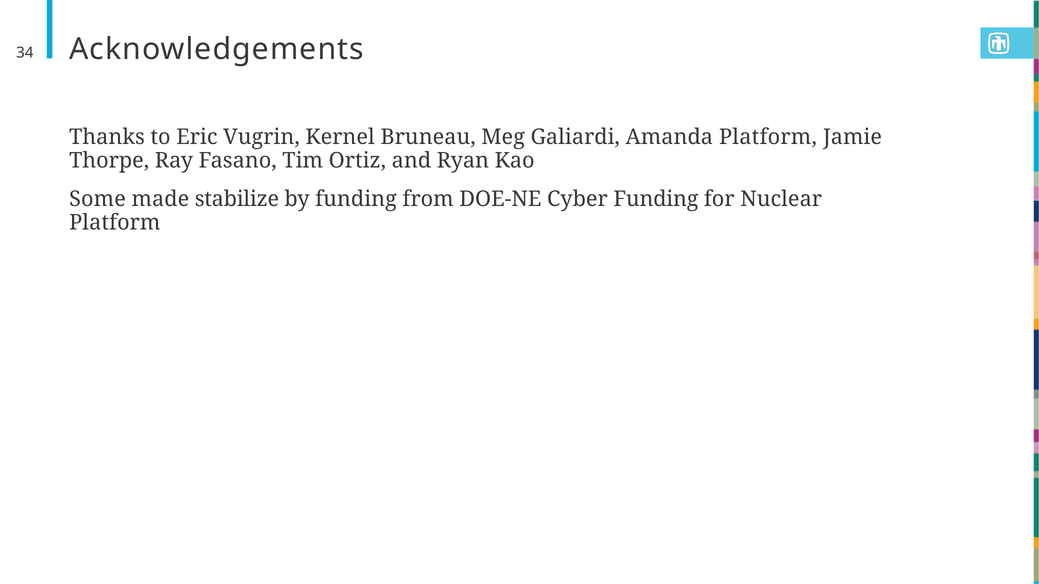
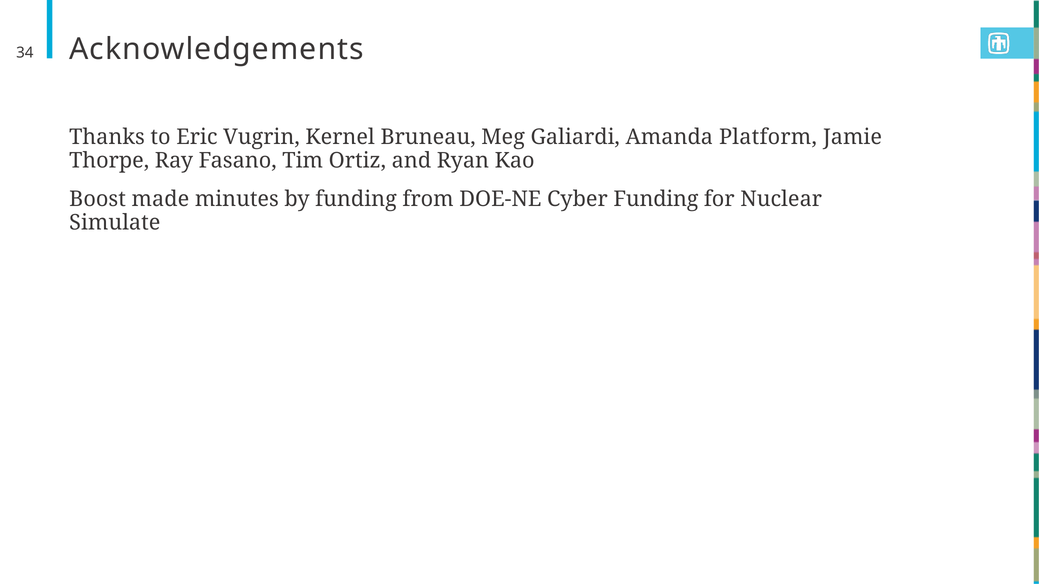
Some: Some -> Boost (98, 199)
stabilize: stabilize -> minutes (237, 199)
Platform: Platform -> Simulate (115, 223)
